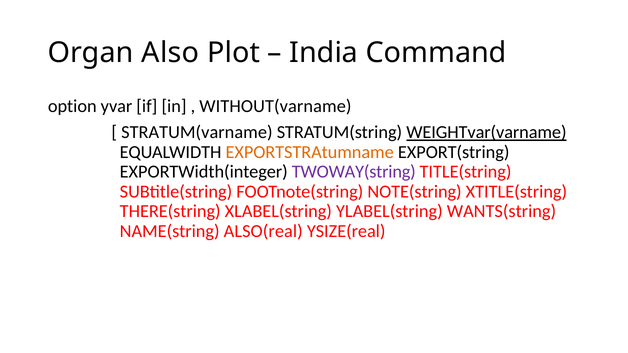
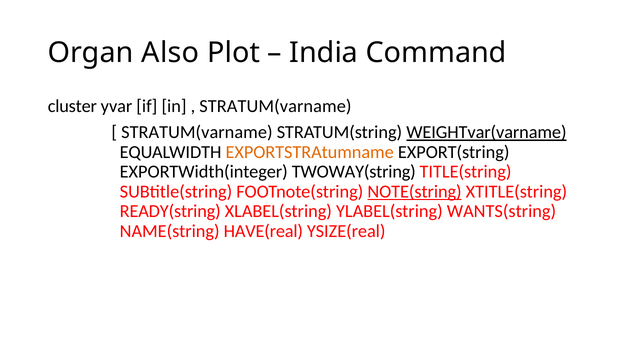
option: option -> cluster (72, 106)
WITHOUT(varname: WITHOUT(varname -> STRATUM(varname (275, 106)
TWOWAY(string colour: purple -> black (354, 172)
NOTE(string underline: none -> present (415, 192)
THERE(string: THERE(string -> READY(string (170, 211)
ALSO(real: ALSO(real -> HAVE(real (263, 231)
